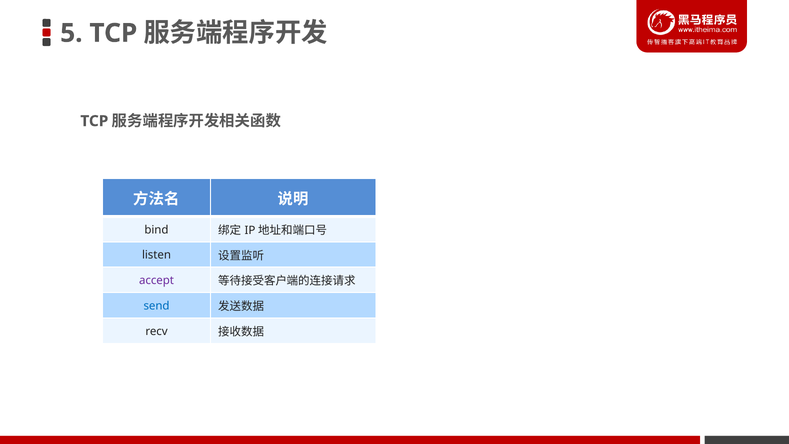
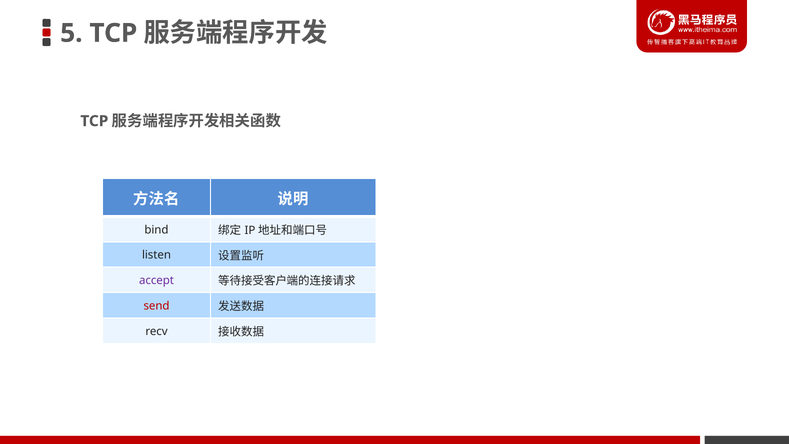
send colour: blue -> red (157, 306)
